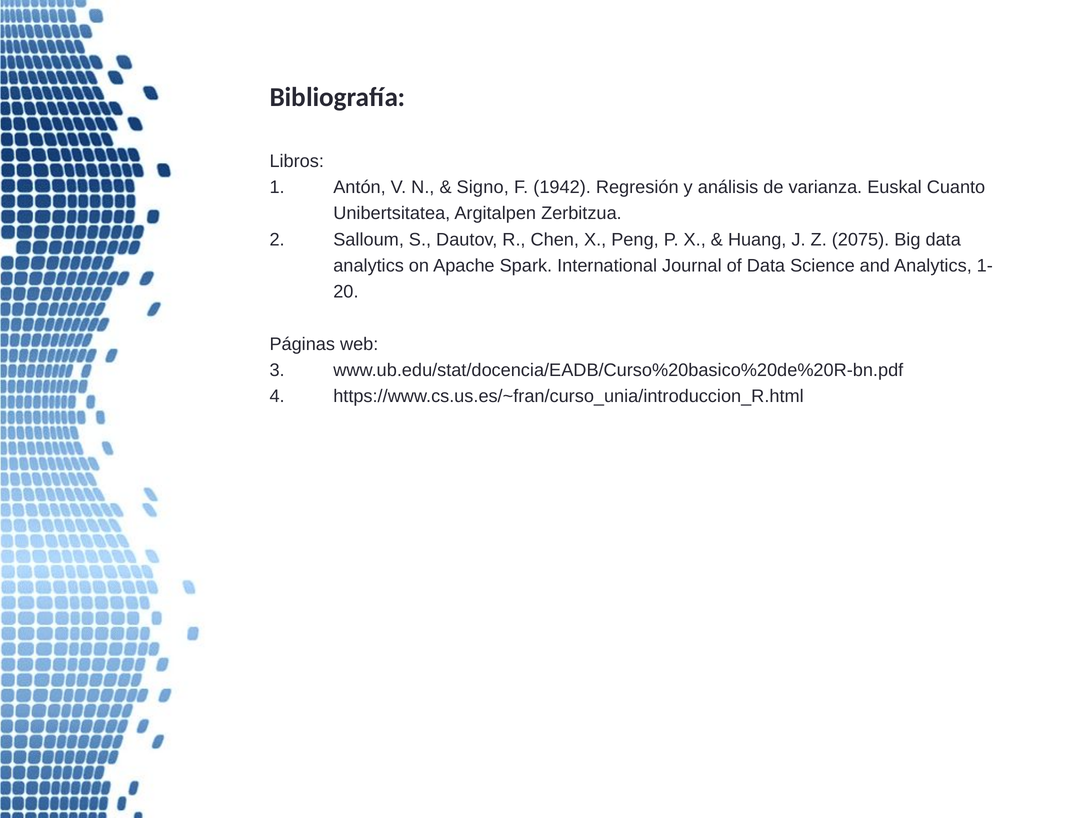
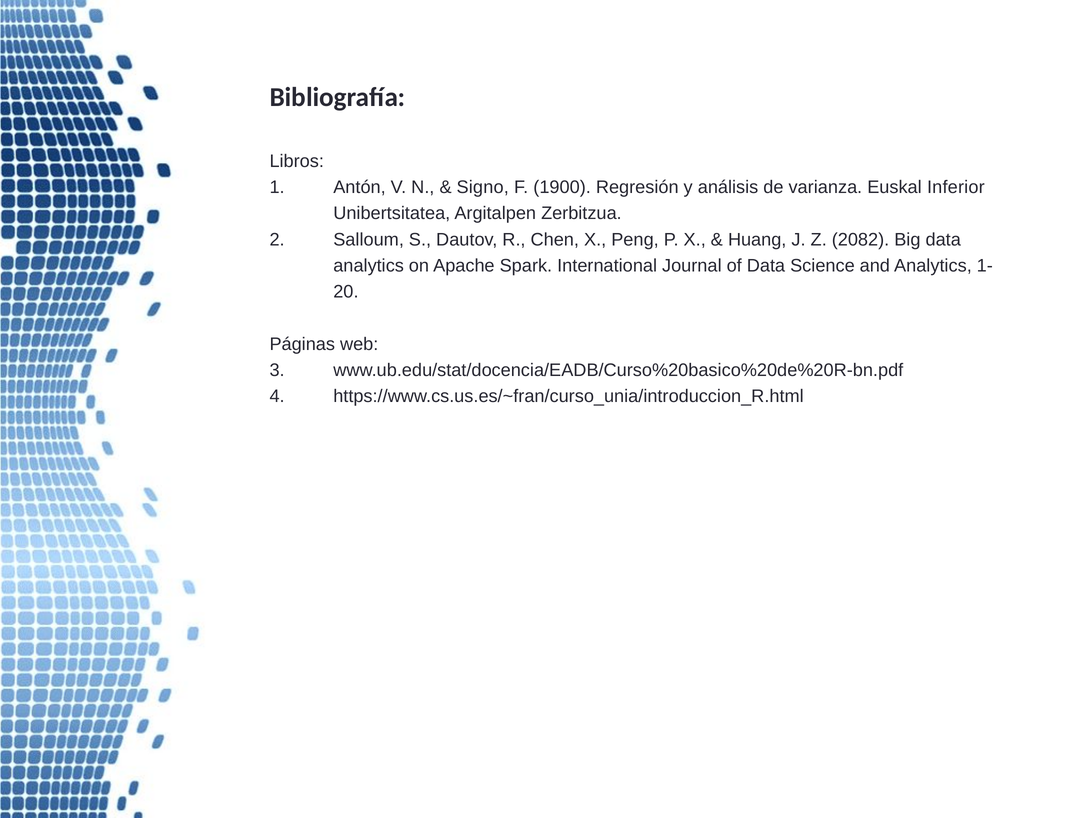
1942: 1942 -> 1900 (562, 187)
Cuanto: Cuanto -> Inferior (956, 187)
2075: 2075 -> 2082 (861, 240)
